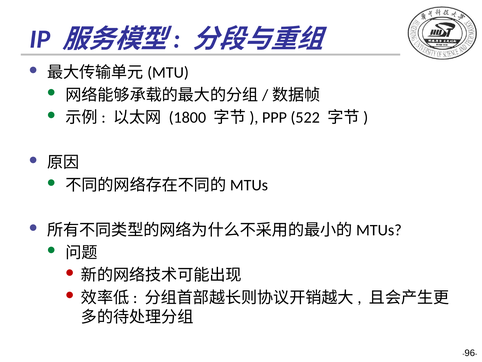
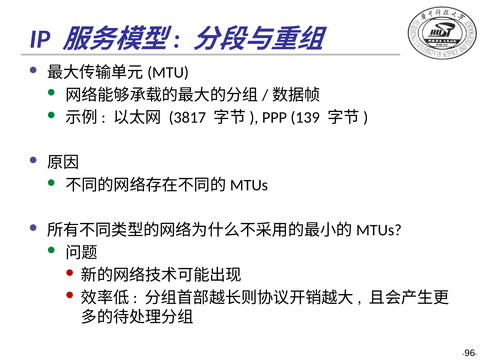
1800: 1800 -> 3817 (187, 117)
522: 522 -> 139 (305, 117)
